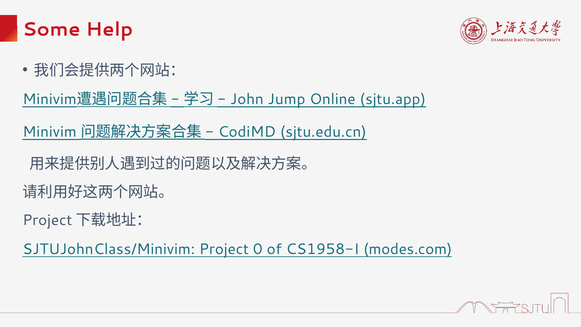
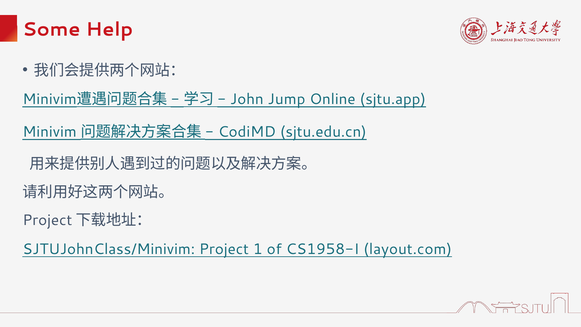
0: 0 -> 1 (258, 249)
modes.com: modes.com -> layout.com (408, 249)
